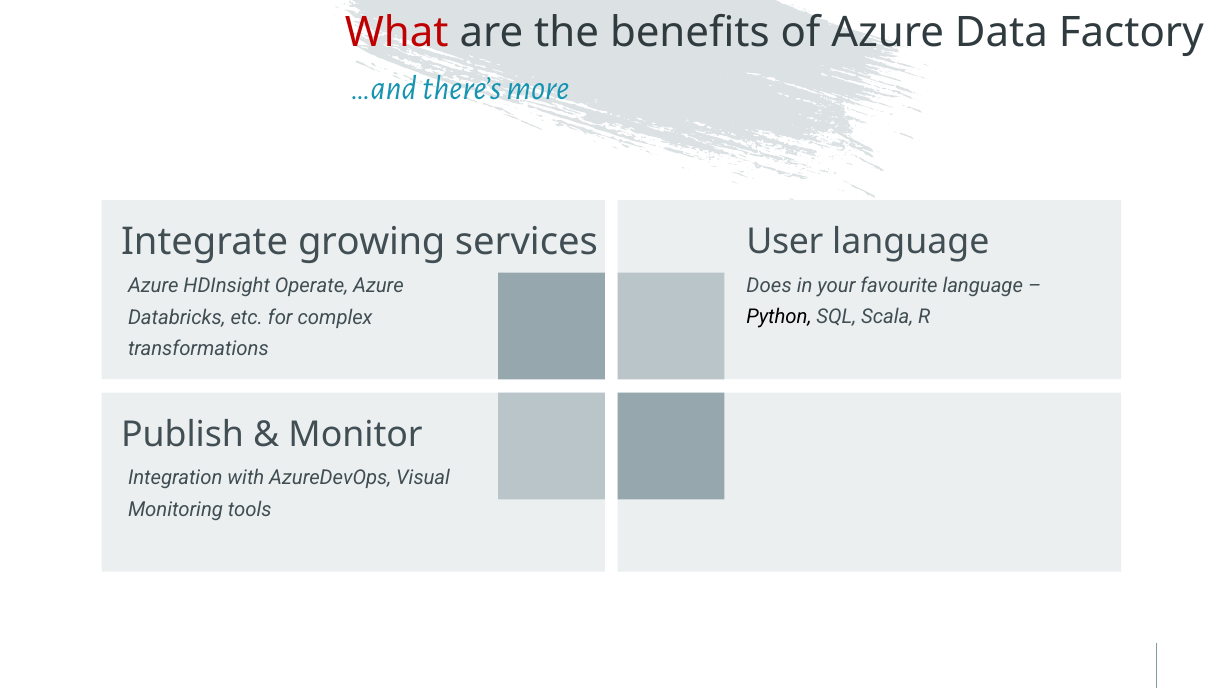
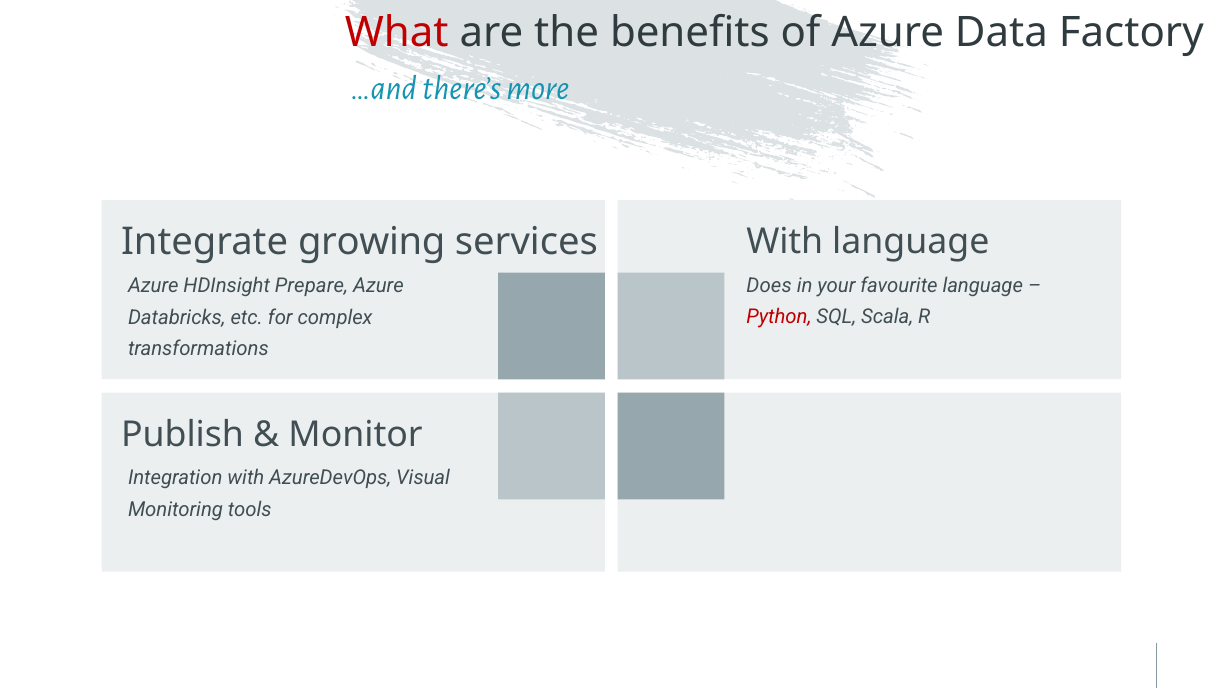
services User: User -> With (785, 242)
Operate: Operate -> Prepare (311, 286)
Python colour: black -> red (779, 317)
